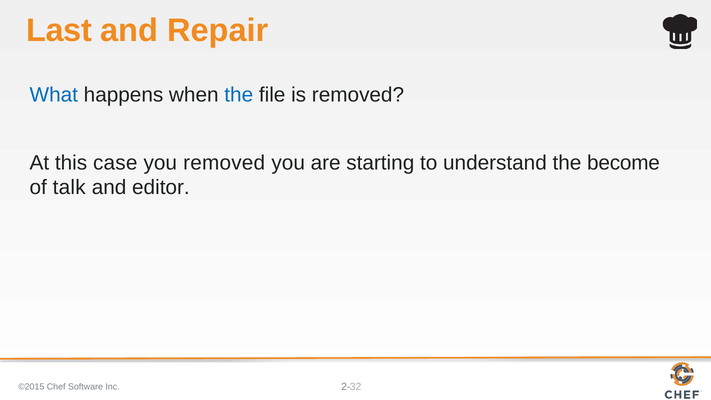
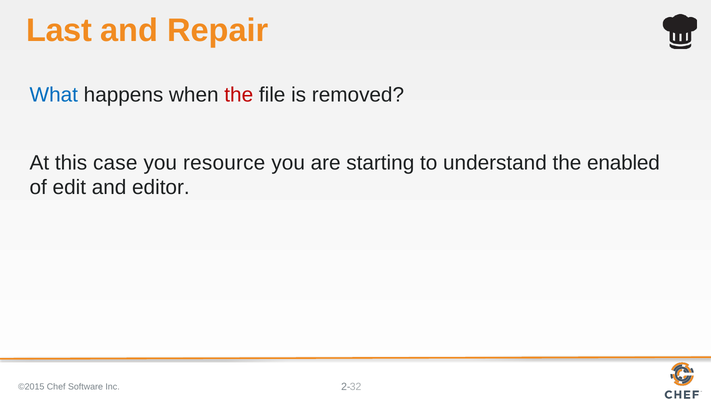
the colour: blue -> red (239, 95)
you removed: removed -> resource (224, 163)
become: become -> enabled (623, 163)
talk: talk -> edit (69, 188)
